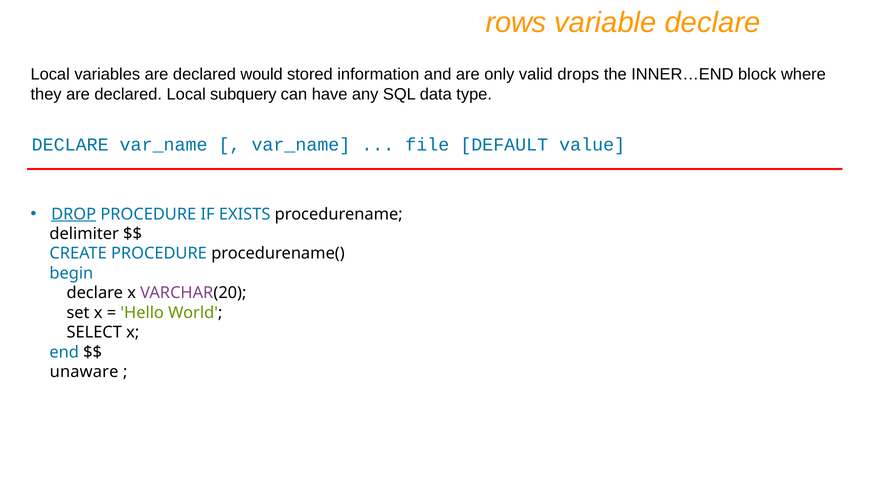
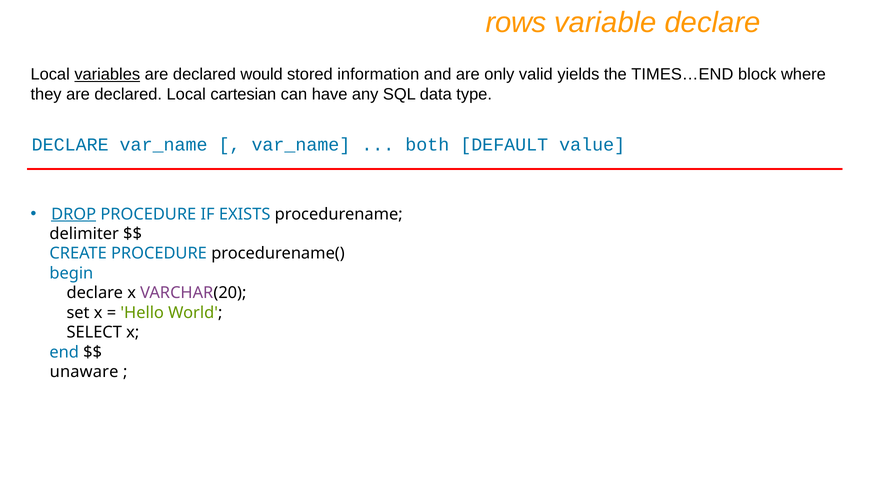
variables underline: none -> present (107, 75)
drops: drops -> yields (578, 75)
INNER…END: INNER…END -> TIMES…END (682, 75)
subquery: subquery -> cartesian (243, 94)
file: file -> both (427, 145)
